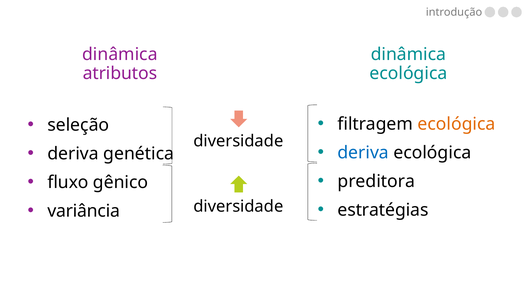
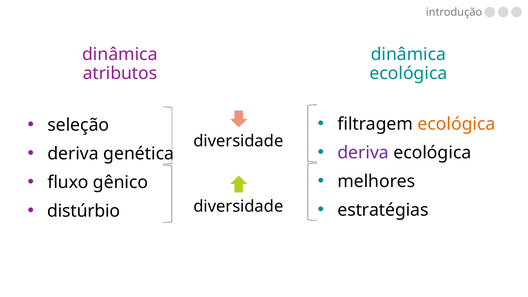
deriva colour: blue -> purple (363, 153)
preditora: preditora -> melhores (376, 181)
variância: variância -> distúrbio (84, 211)
